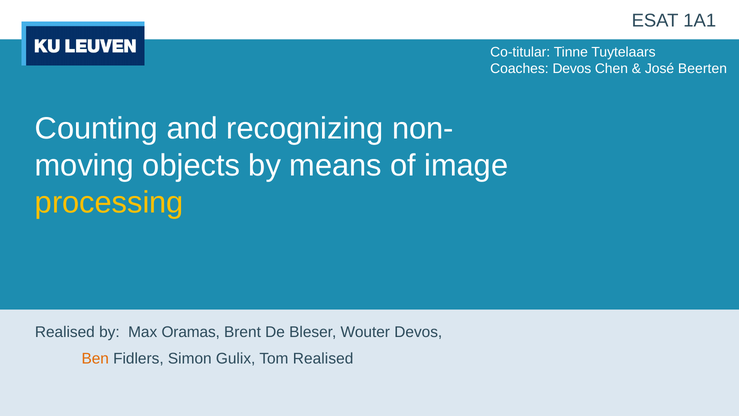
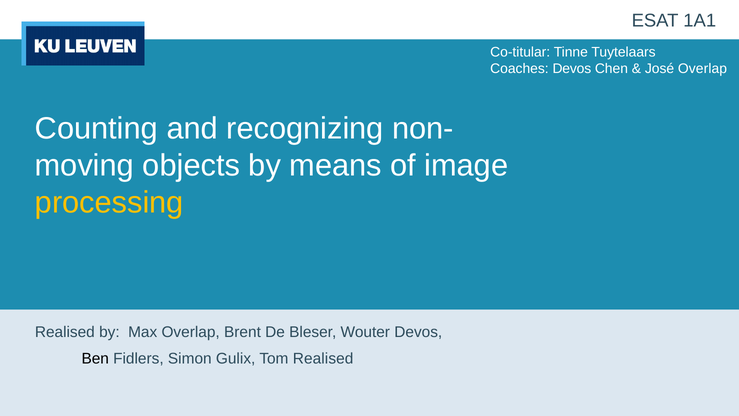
José Beerten: Beerten -> Overlap (703, 69)
Max Oramas: Oramas -> Overlap (191, 332)
Ben colour: orange -> black (95, 358)
